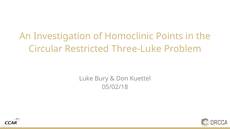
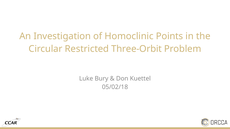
Three-Luke: Three-Luke -> Three-Orbit (137, 49)
